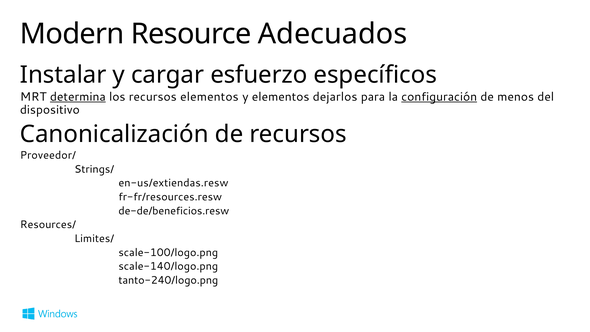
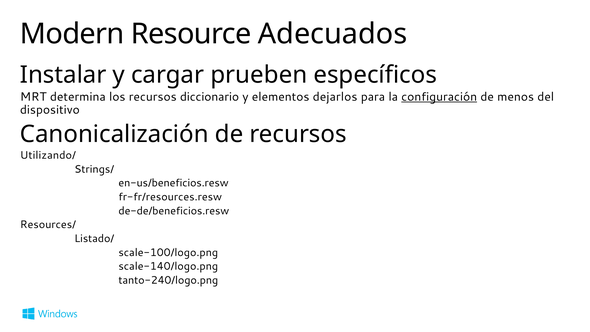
esfuerzo: esfuerzo -> prueben (259, 75)
determina underline: present -> none (78, 97)
recursos elementos: elementos -> diccionario (209, 97)
Proveedor/: Proveedor/ -> Utilizando/ (48, 155)
en-us/extiendas.resw: en-us/extiendas.resw -> en-us/beneficios.resw (174, 183)
Limites/: Limites/ -> Listado/ (94, 238)
